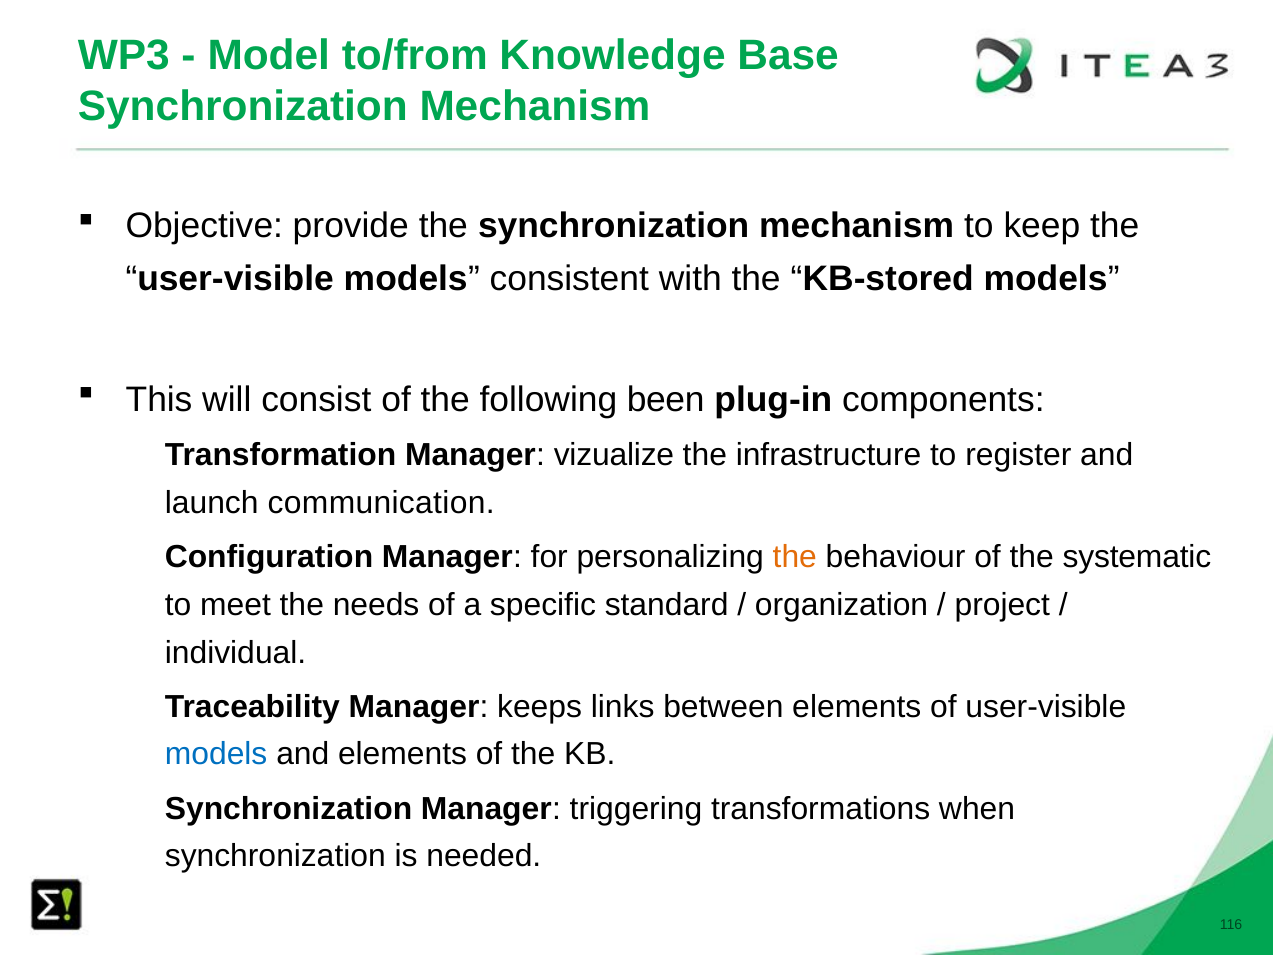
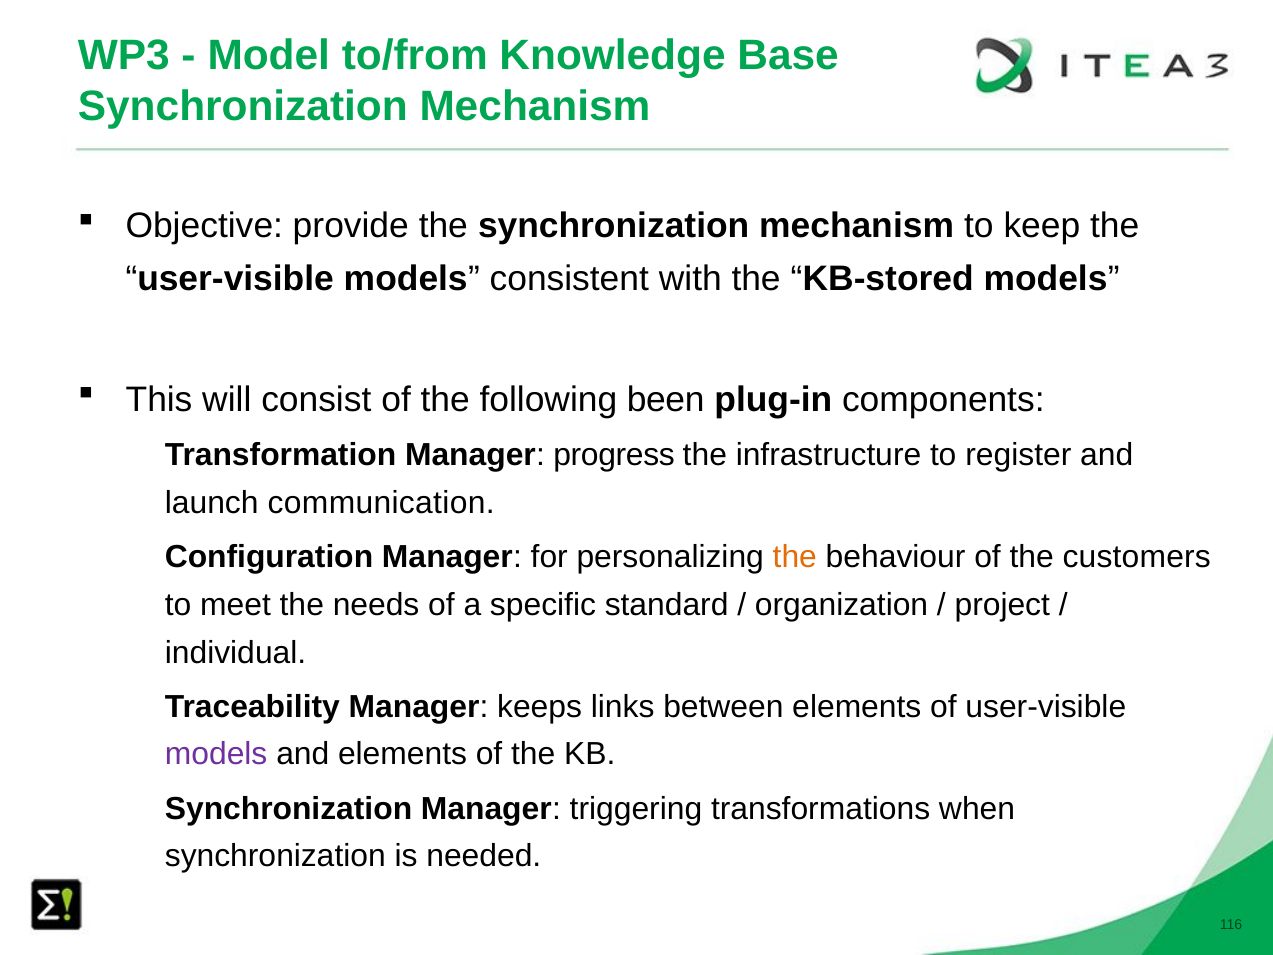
vizualize: vizualize -> progress (614, 455)
systematic: systematic -> customers (1137, 557)
models colour: blue -> purple (216, 754)
